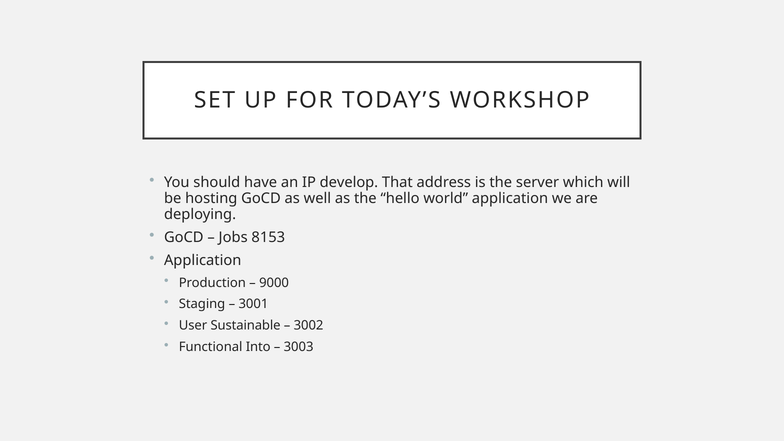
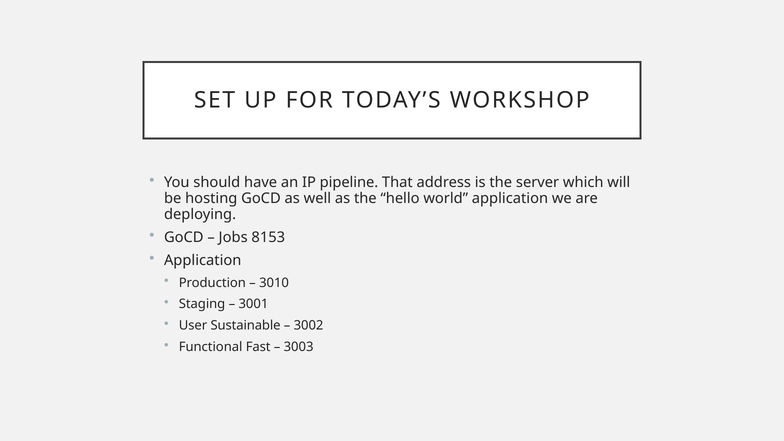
develop: develop -> pipeline (349, 182)
9000: 9000 -> 3010 (274, 283)
Into: Into -> Fast (258, 347)
